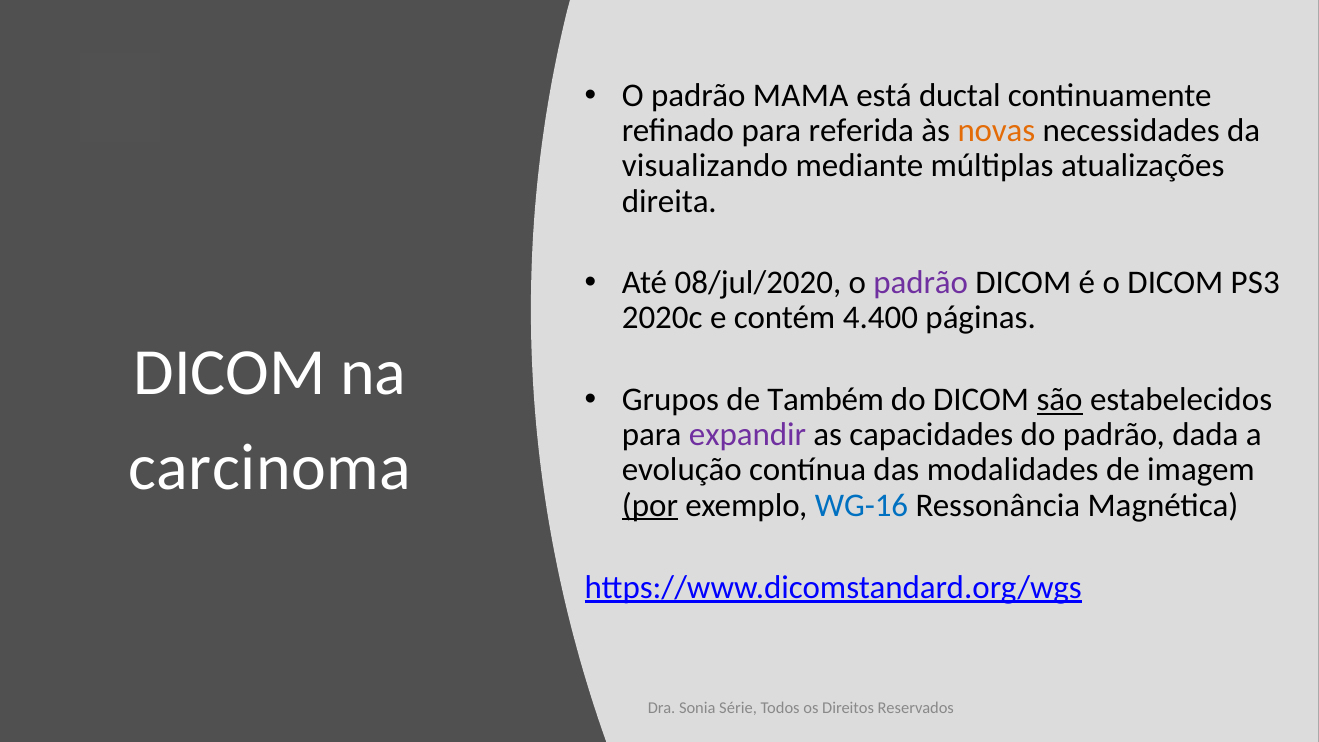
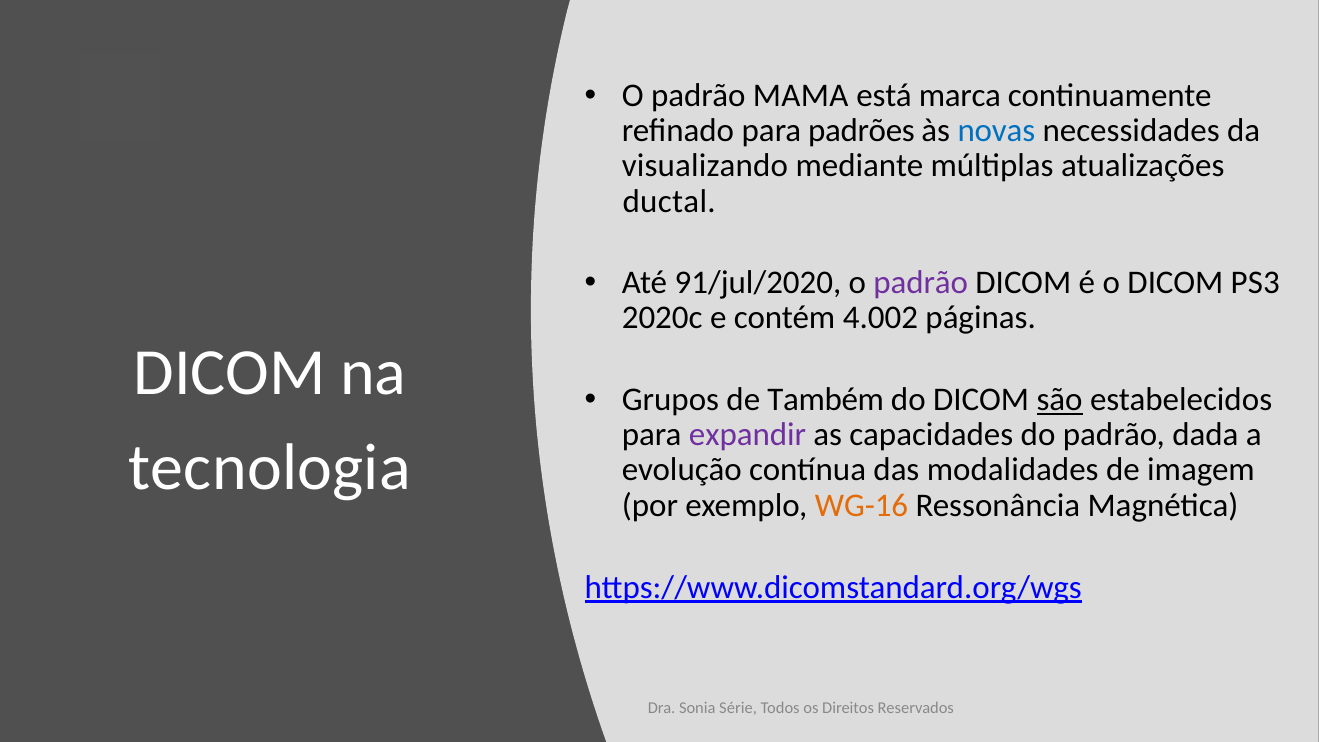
ductal: ductal -> marca (960, 95)
referida: referida -> padrões (861, 131)
novas colour: orange -> blue (996, 131)
direita: direita -> ductal (669, 201)
08/jul/2020: 08/jul/2020 -> 91/jul/2020 (758, 283)
4.400: 4.400 -> 4.002 (880, 318)
carcinoma: carcinoma -> tecnologia (270, 467)
por underline: present -> none (650, 505)
WG-16 colour: blue -> orange (861, 505)
